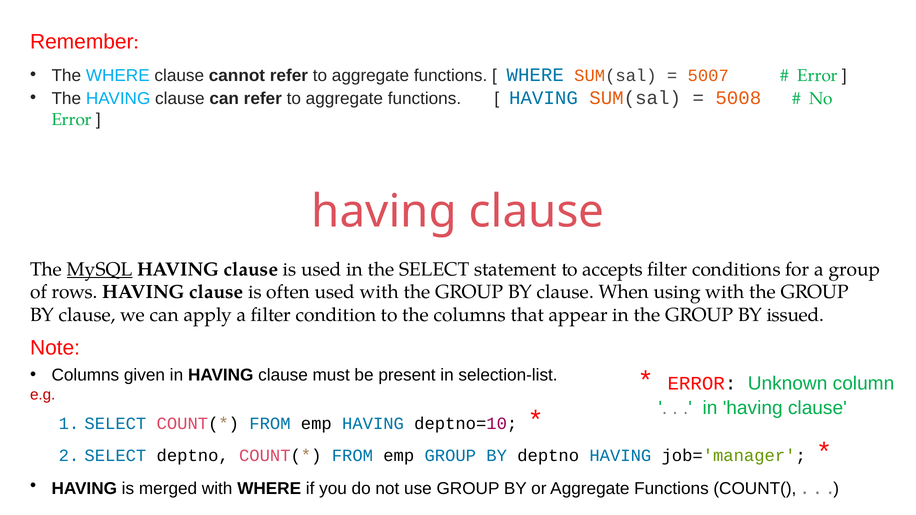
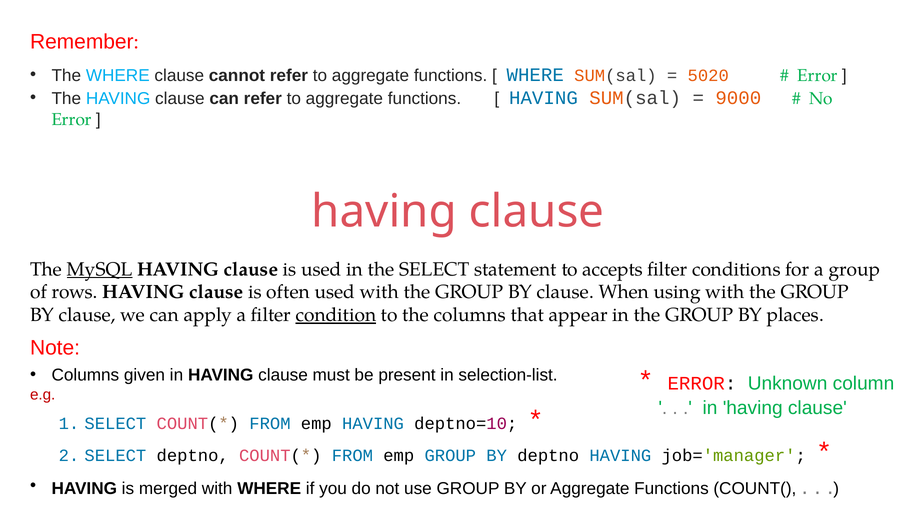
5007: 5007 -> 5020 (708, 76)
5008: 5008 -> 9000 (738, 98)
condition underline: none -> present (336, 315)
issued: issued -> places (795, 315)
